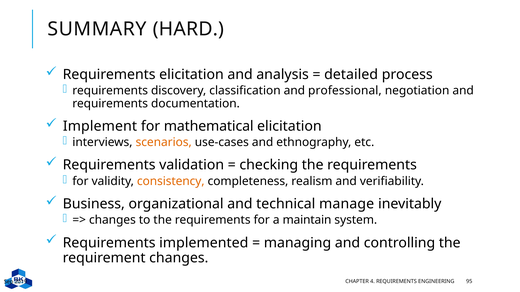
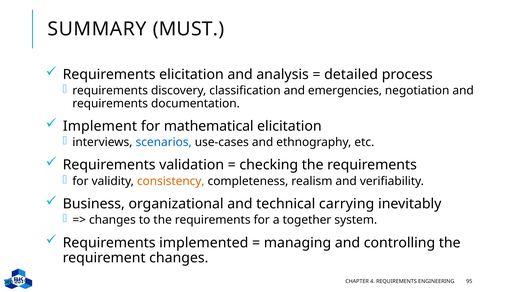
HARD: HARD -> MUST (188, 29)
professional: professional -> emergencies (345, 91)
scenarios colour: orange -> blue (164, 143)
manage: manage -> carrying (347, 204)
maintain: maintain -> together (307, 220)
